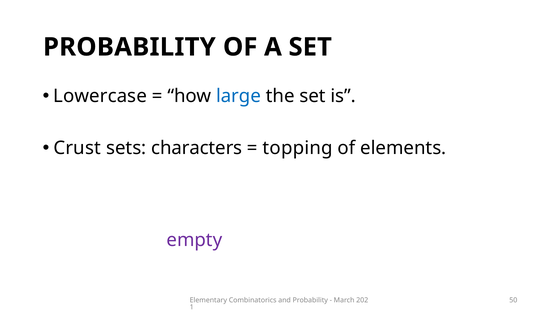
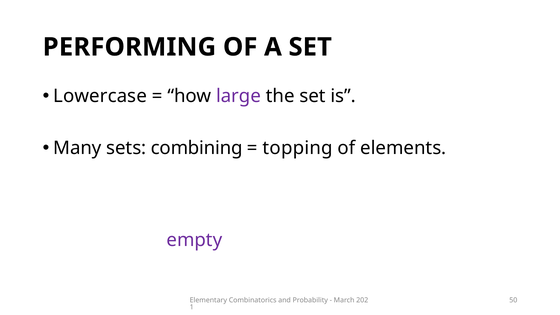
PROBABILITY: PROBABILITY -> PERFORMING (129, 47)
large colour: blue -> purple (239, 96)
Crust: Crust -> Many (77, 148)
sets characters: characters -> combining (197, 148)
